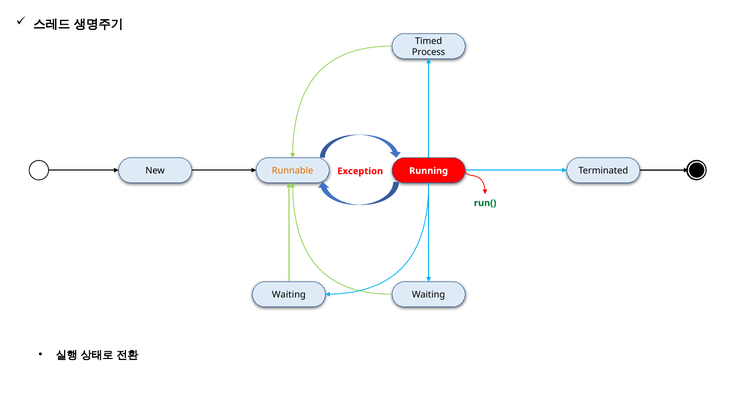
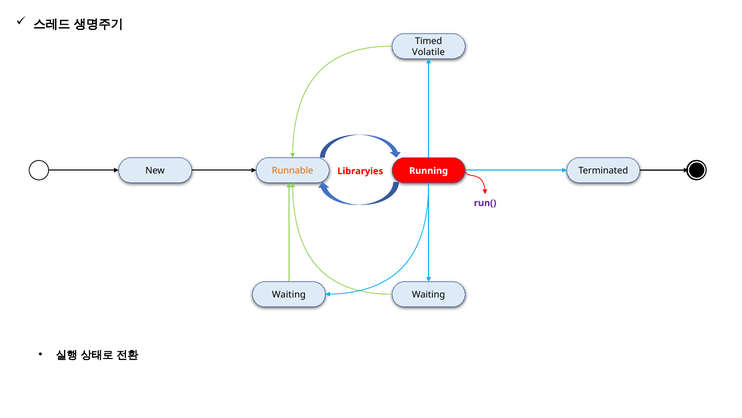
Process: Process -> Volatile (428, 52)
Exception: Exception -> Libraryies (360, 171)
run( colour: green -> purple (485, 203)
